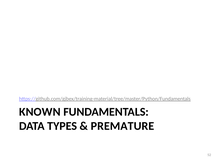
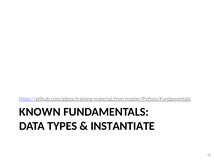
PREMATURE: PREMATURE -> INSTANTIATE (123, 126)
